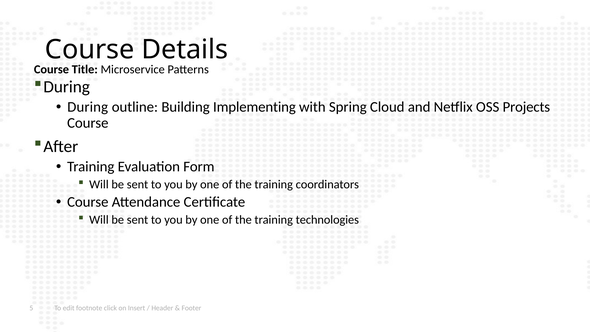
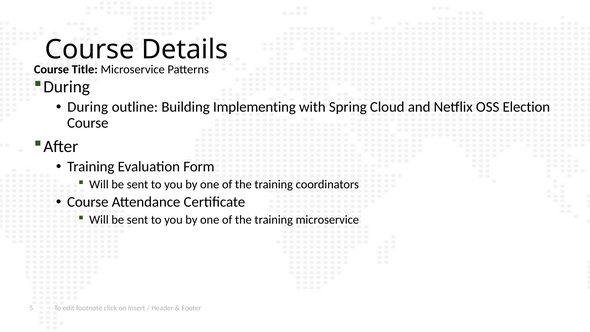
Projects: Projects -> Election (526, 107)
training technologies: technologies -> microservice (327, 220)
